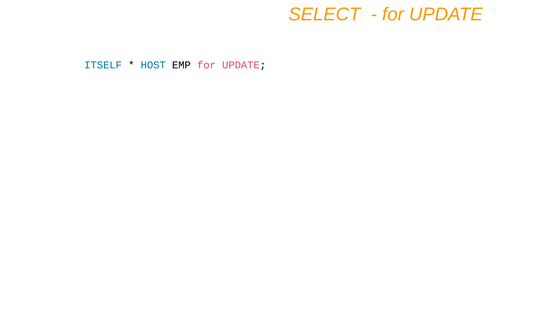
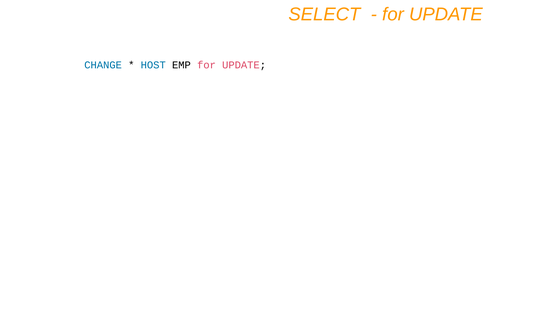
ITSELF: ITSELF -> CHANGE (103, 65)
